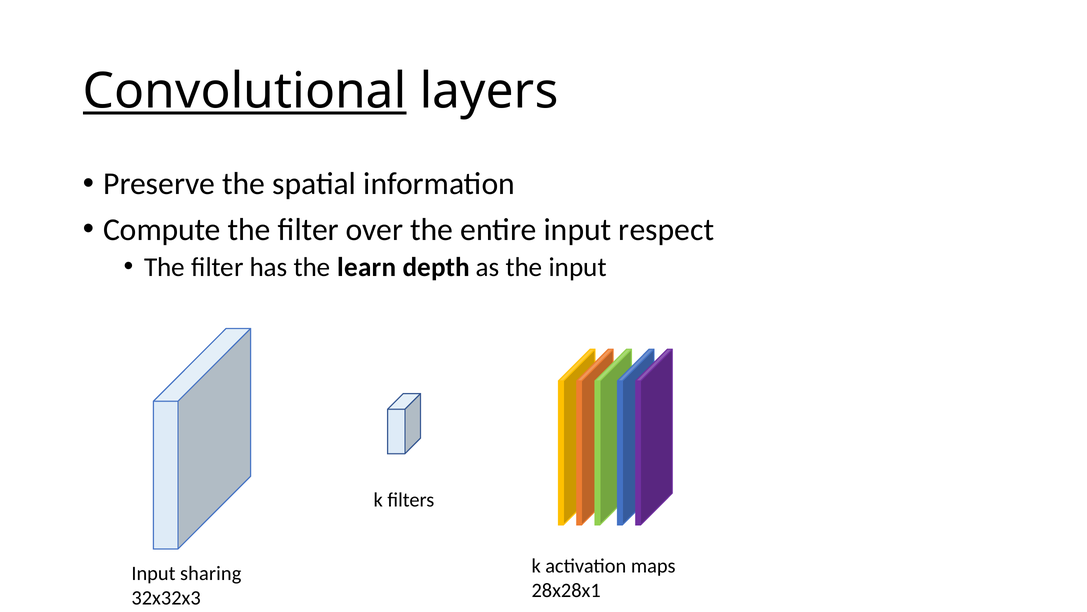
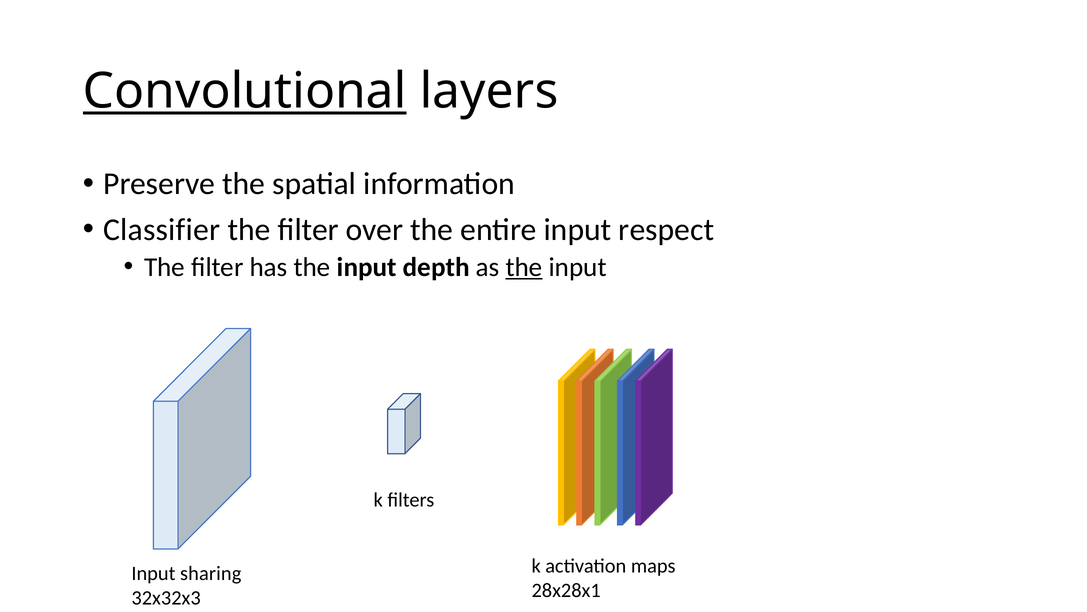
Compute: Compute -> Classifier (162, 229)
has the learn: learn -> input (367, 267)
the underline: none -> present (524, 267)
